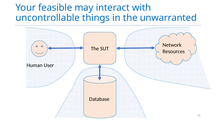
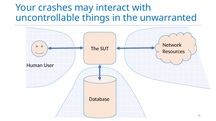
feasible: feasible -> crashes (55, 8)
